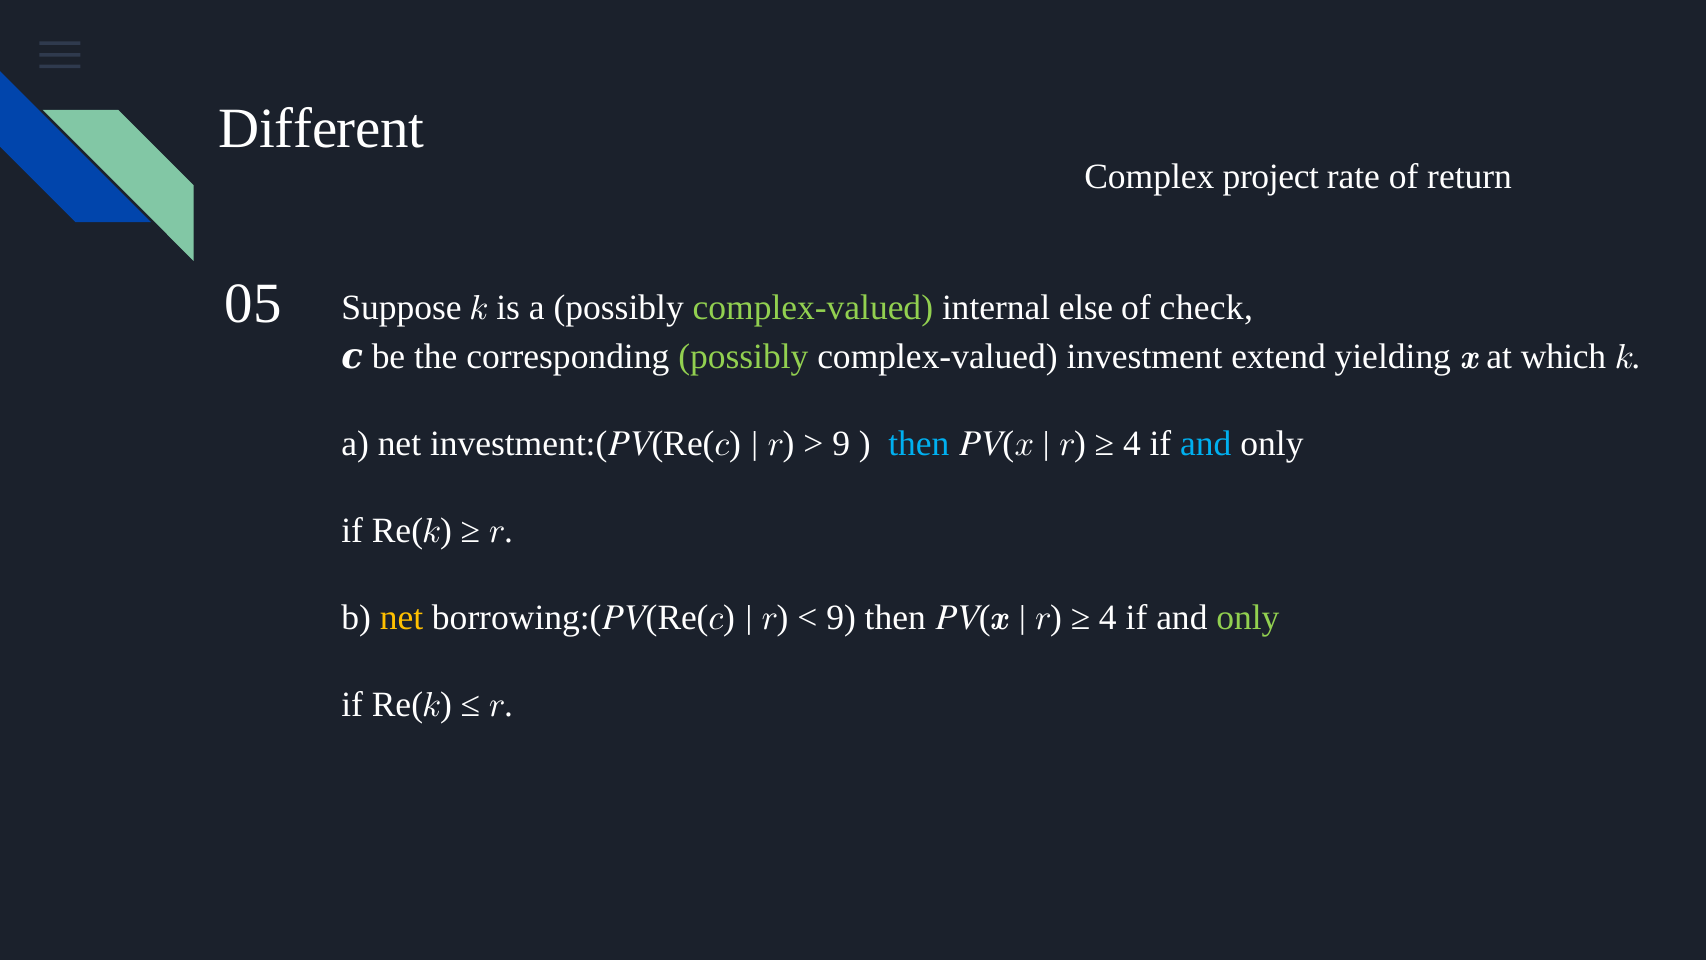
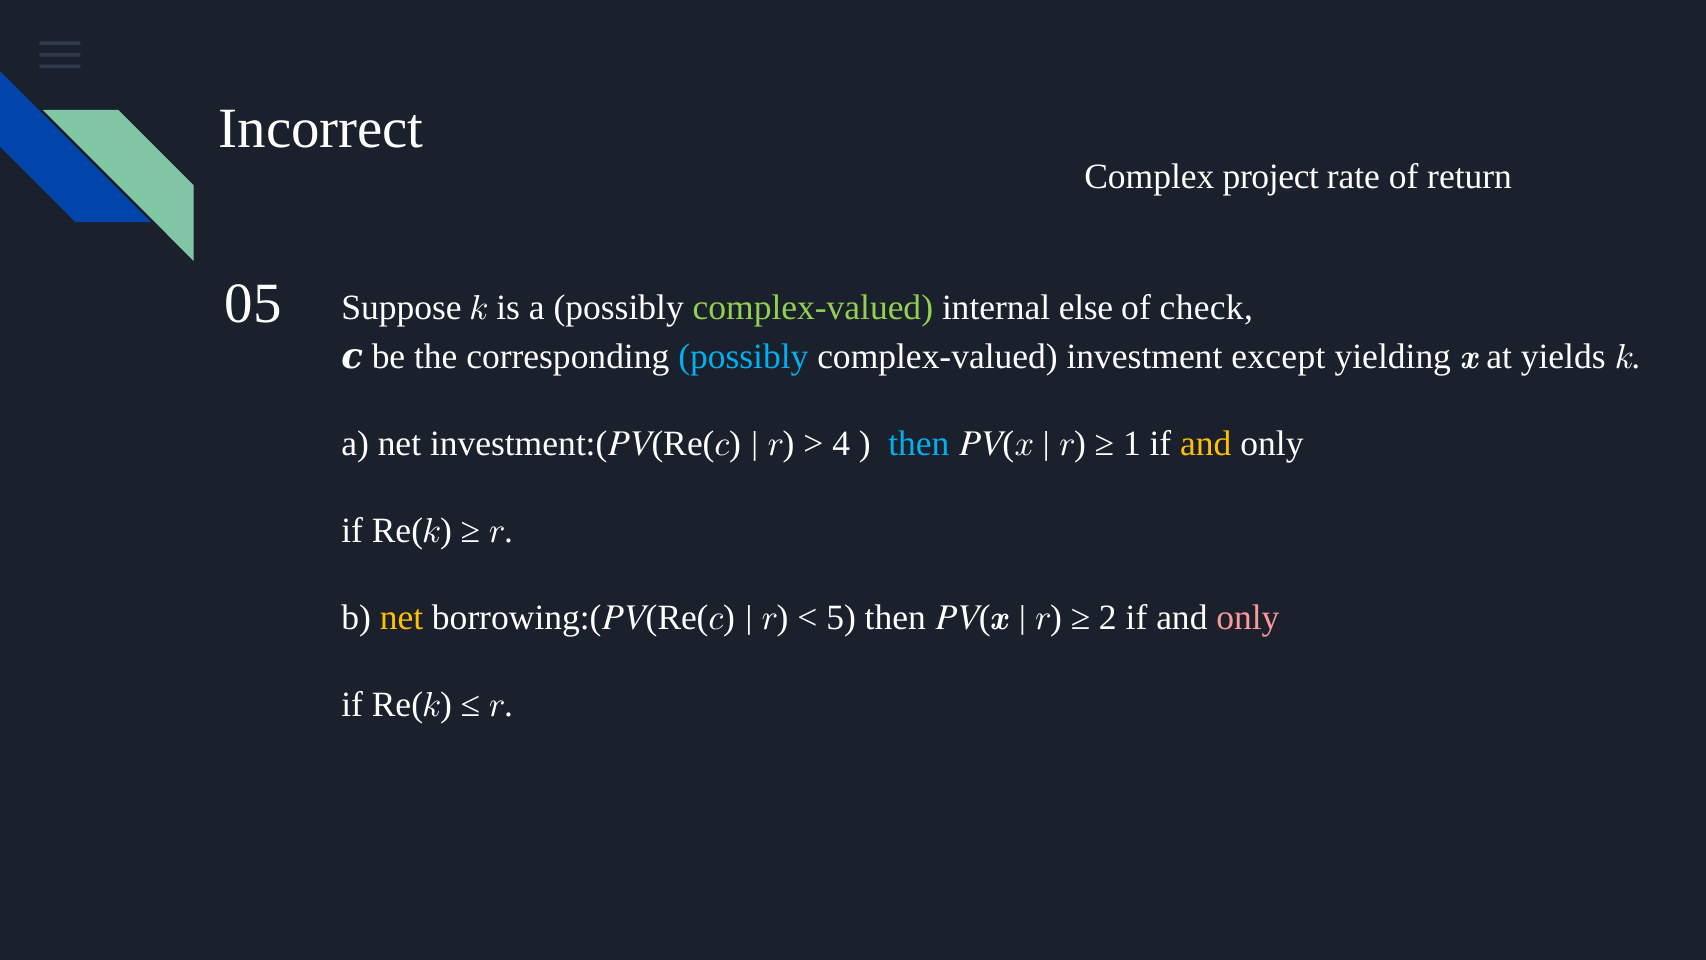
Different: Different -> Incorrect (321, 129)
possibly colour: light green -> light blue (743, 356)
extend: extend -> except (1278, 356)
which: which -> yields (1563, 356)
9: 9 -> 4 (841, 443)
4: 4 -> 1 (1132, 443)
and colour: light blue -> yellow (1206, 443)
9: 9 -> 5 (841, 617)
4: 4 -> 2 (1108, 617)
only colour: light green -> pink (1248, 617)
